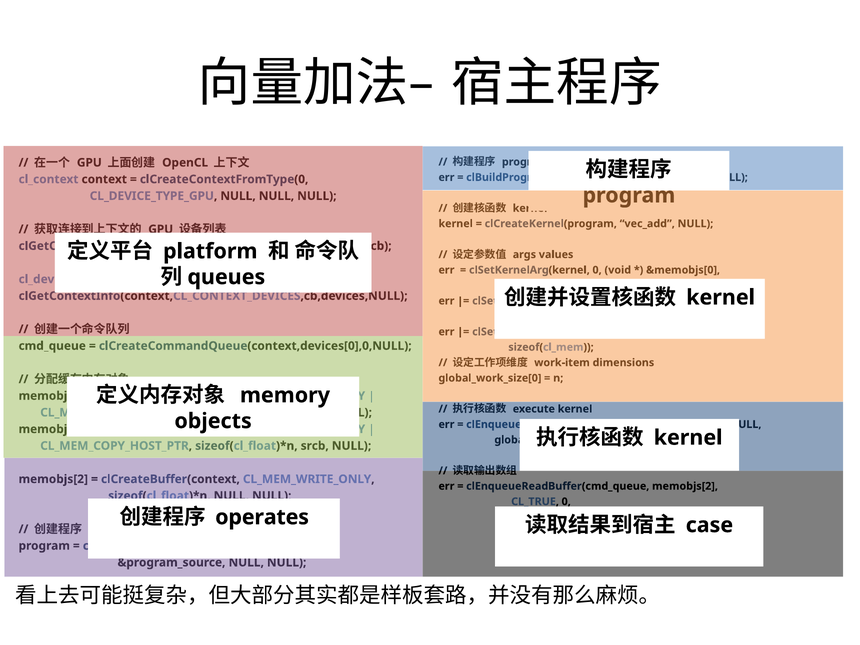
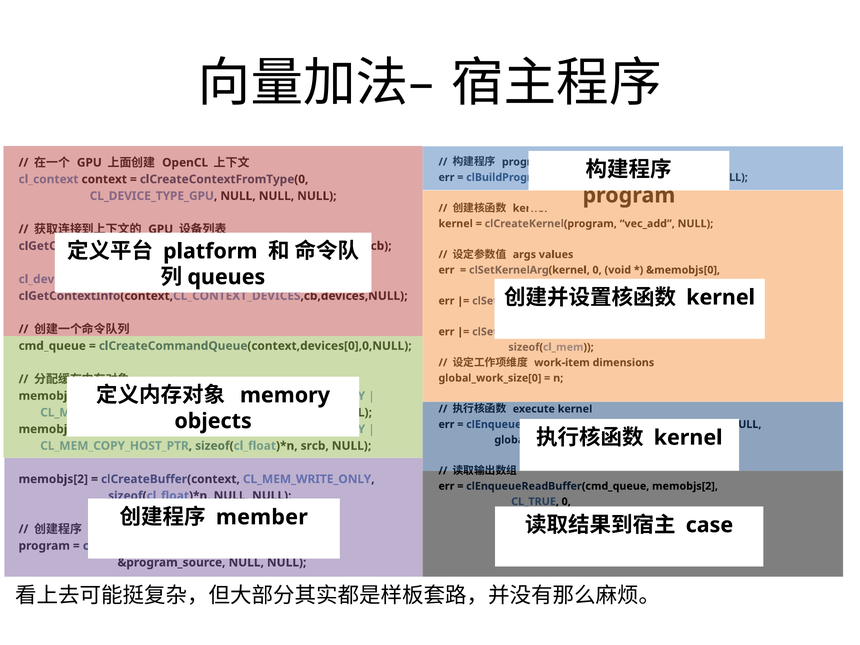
operates: operates -> member (262, 517)
